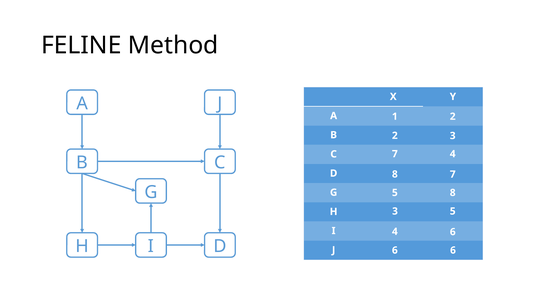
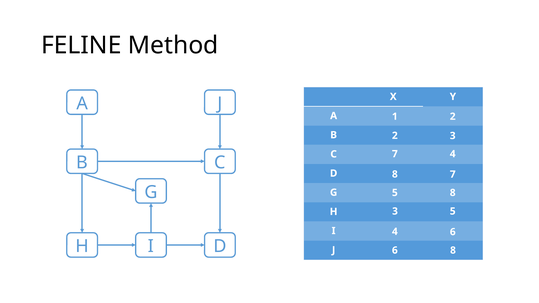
J 6: 6 -> 8 (453, 250)
